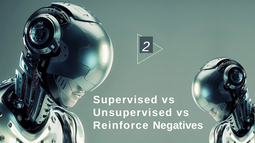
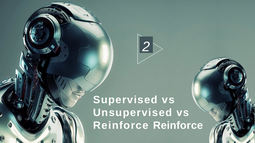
Reinforce Negatives: Negatives -> Reinforce (178, 126)
